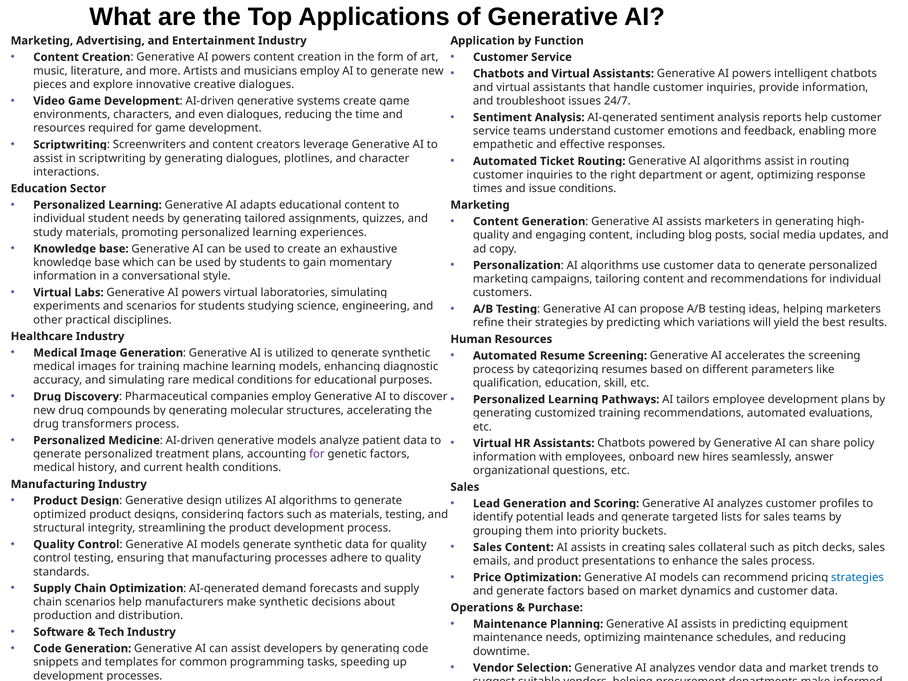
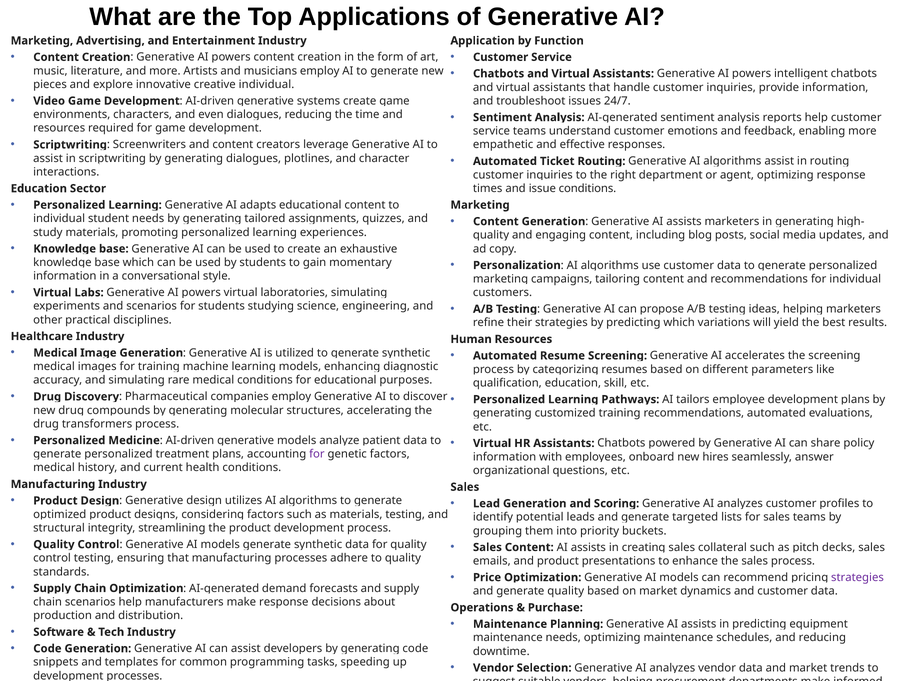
creative dialogues: dialogues -> individual (266, 84)
strategies colour: blue -> purple (857, 577)
generate factors: factors -> quality (566, 591)
make synthetic: synthetic -> response (284, 602)
